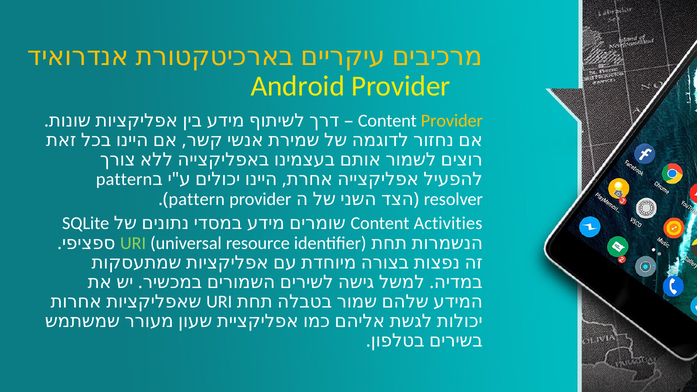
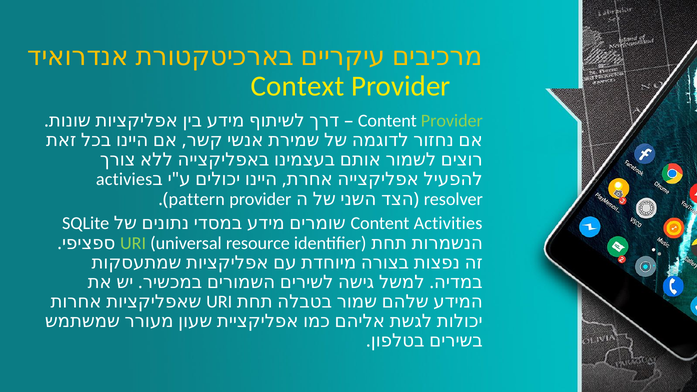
Android: Android -> Context (298, 86)
Provider colour: yellow -> light green (452, 121)
pattern: pattern -> activies (124, 179)
